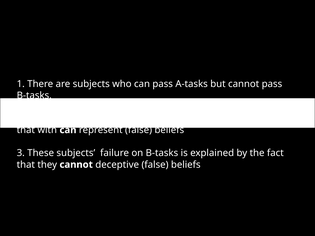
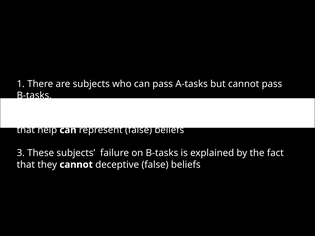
with: with -> help (47, 130)
